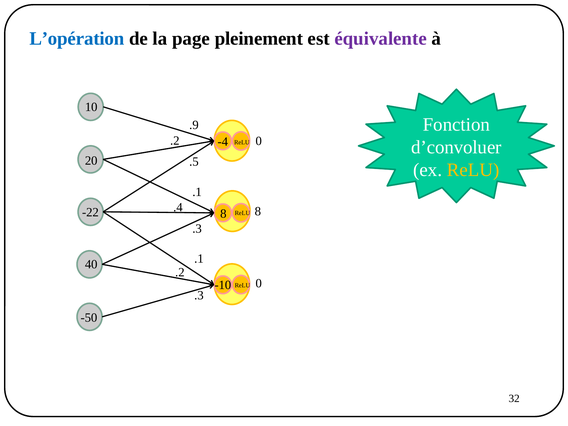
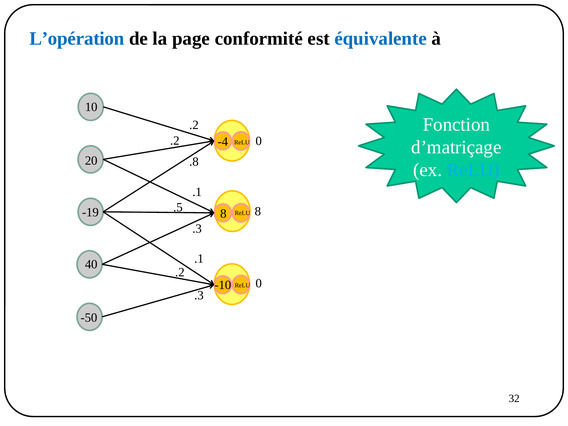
pleinement: pleinement -> conformité (259, 38)
équivalente colour: purple -> blue (381, 38)
.9: .9 -> .2 (194, 125)
d’convoluer: d’convoluer -> d’matriçage (456, 147)
.5: .5 -> .8 (194, 162)
ReLU colour: yellow -> light blue (473, 170)
.4: .4 -> .5 (178, 207)
-22: -22 -> -19 (90, 212)
